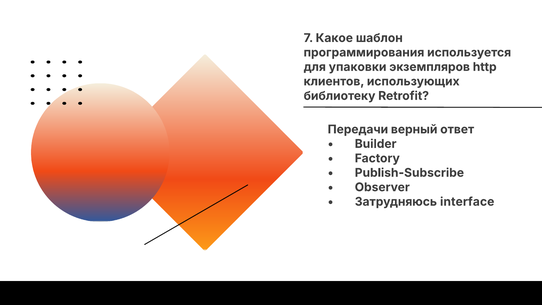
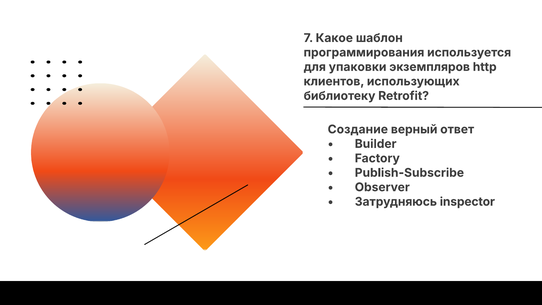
Передачи: Передачи -> Создание (358, 129)
interface: interface -> inspector (467, 202)
